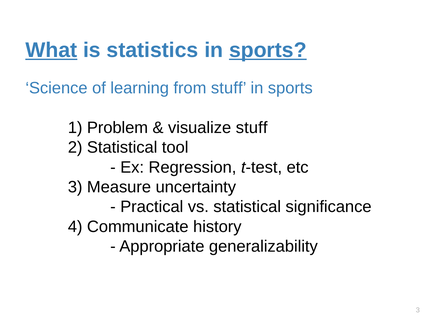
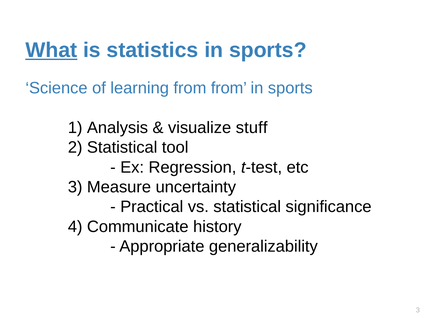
sports underline: present -> none (268, 50)
from stuff: stuff -> from (229, 88)
Problem: Problem -> Analysis (118, 128)
